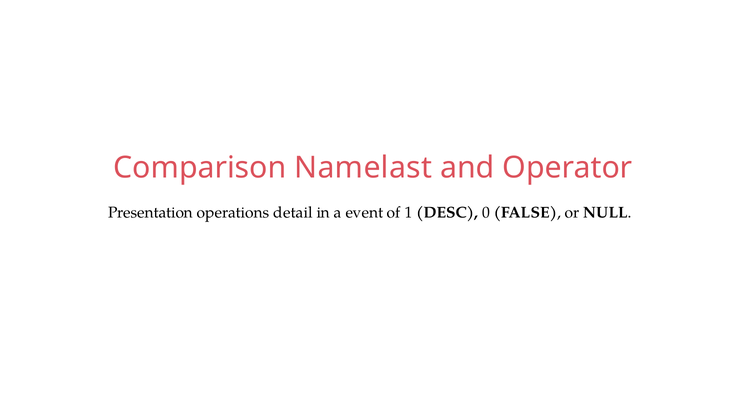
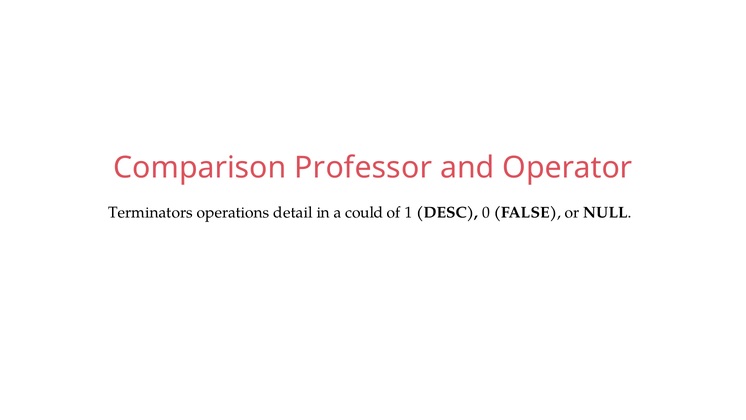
Namelast: Namelast -> Professor (363, 168)
Presentation: Presentation -> Terminators (150, 212)
event: event -> could (364, 212)
